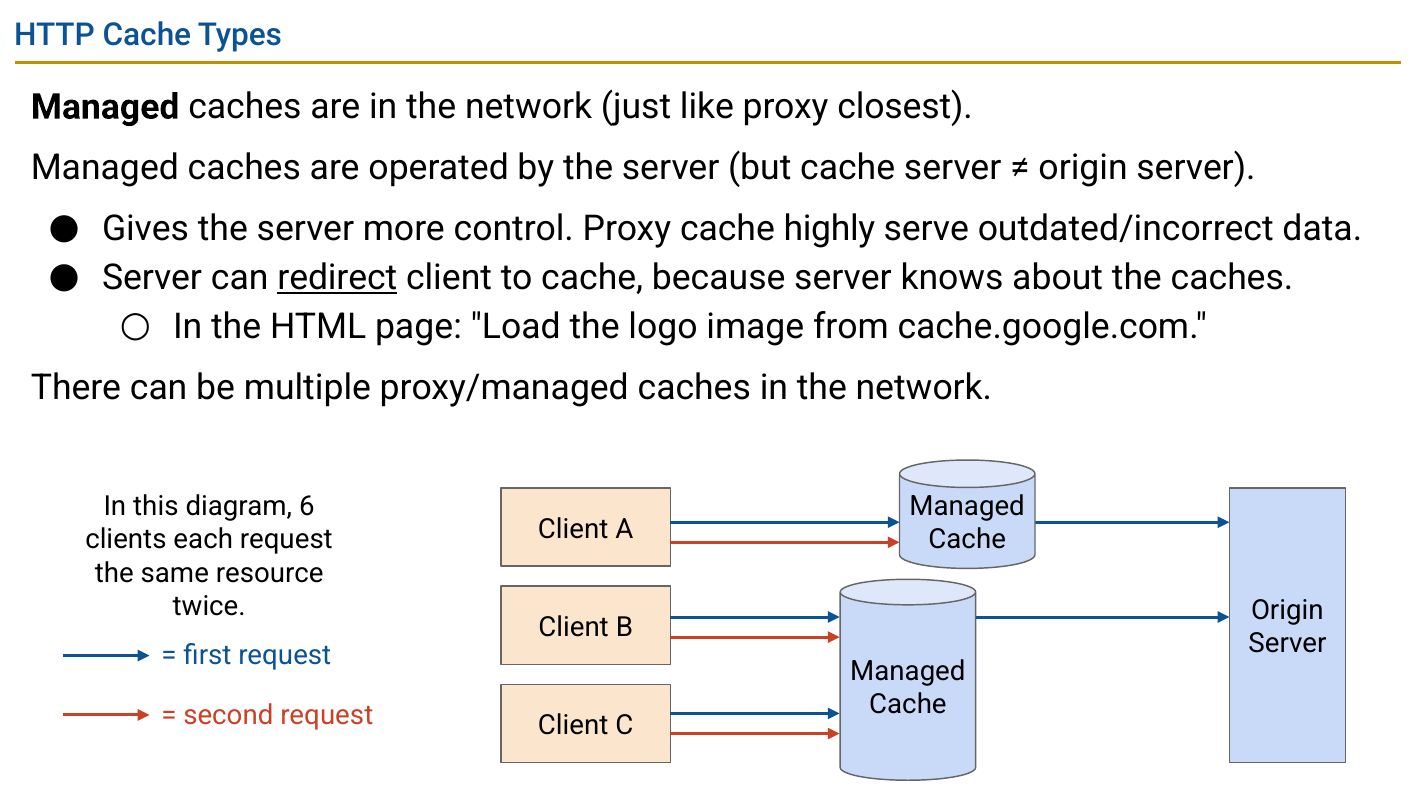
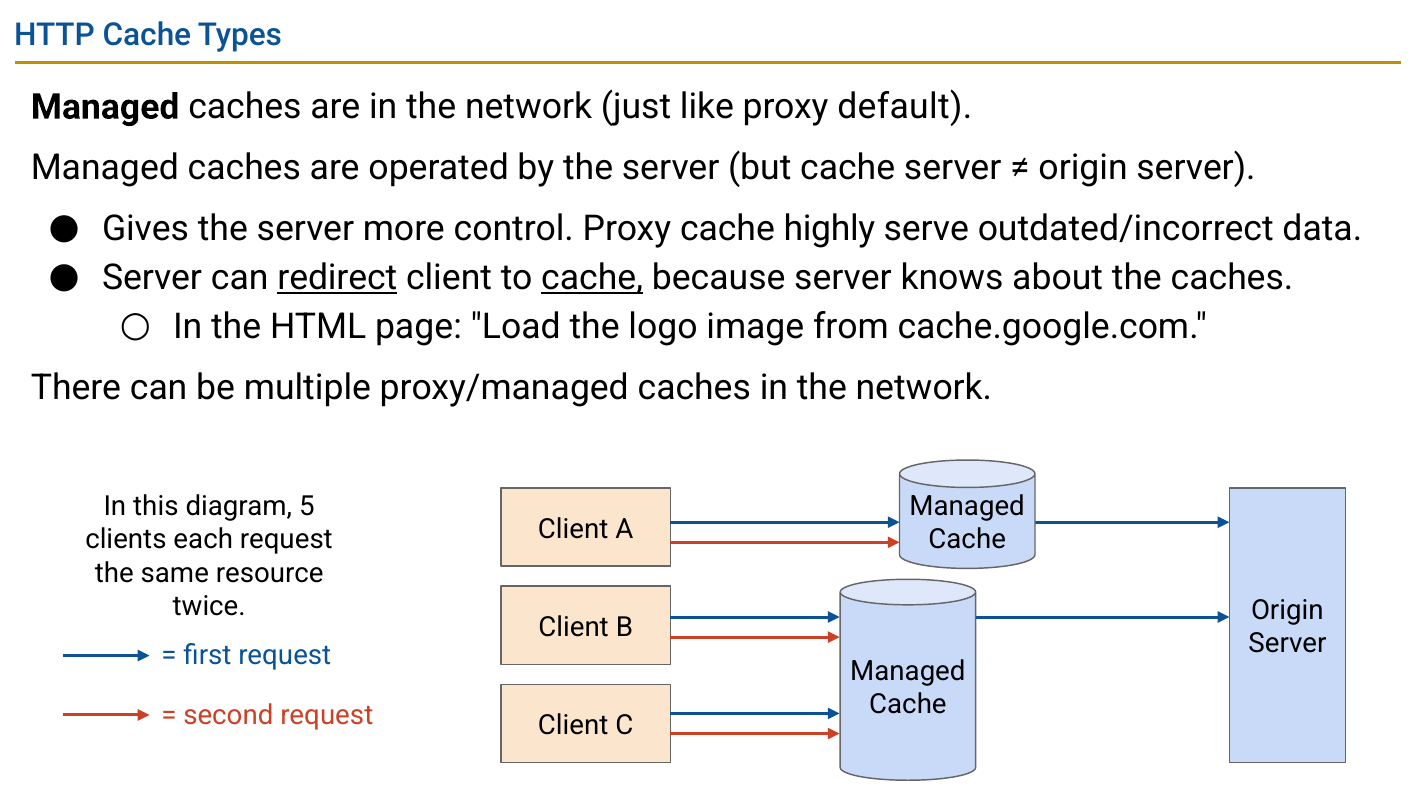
closest: closest -> default (905, 107)
cache underline: none -> present (592, 278)
6: 6 -> 5 (307, 507)
